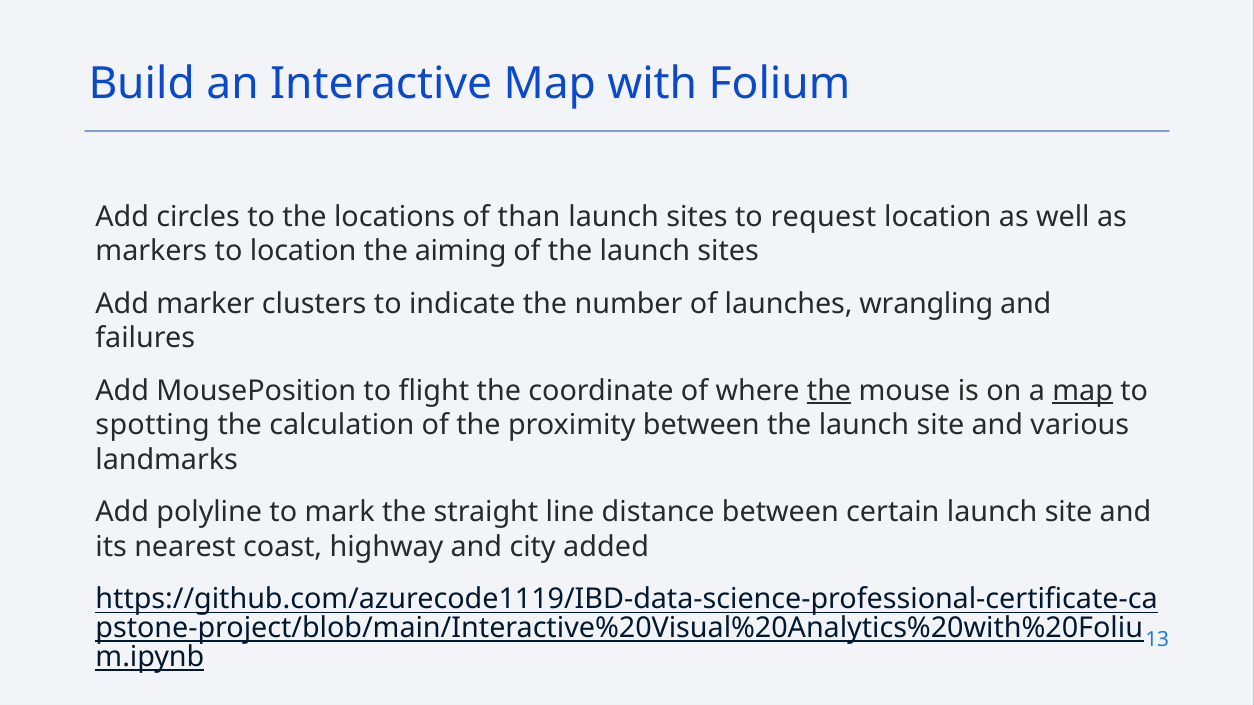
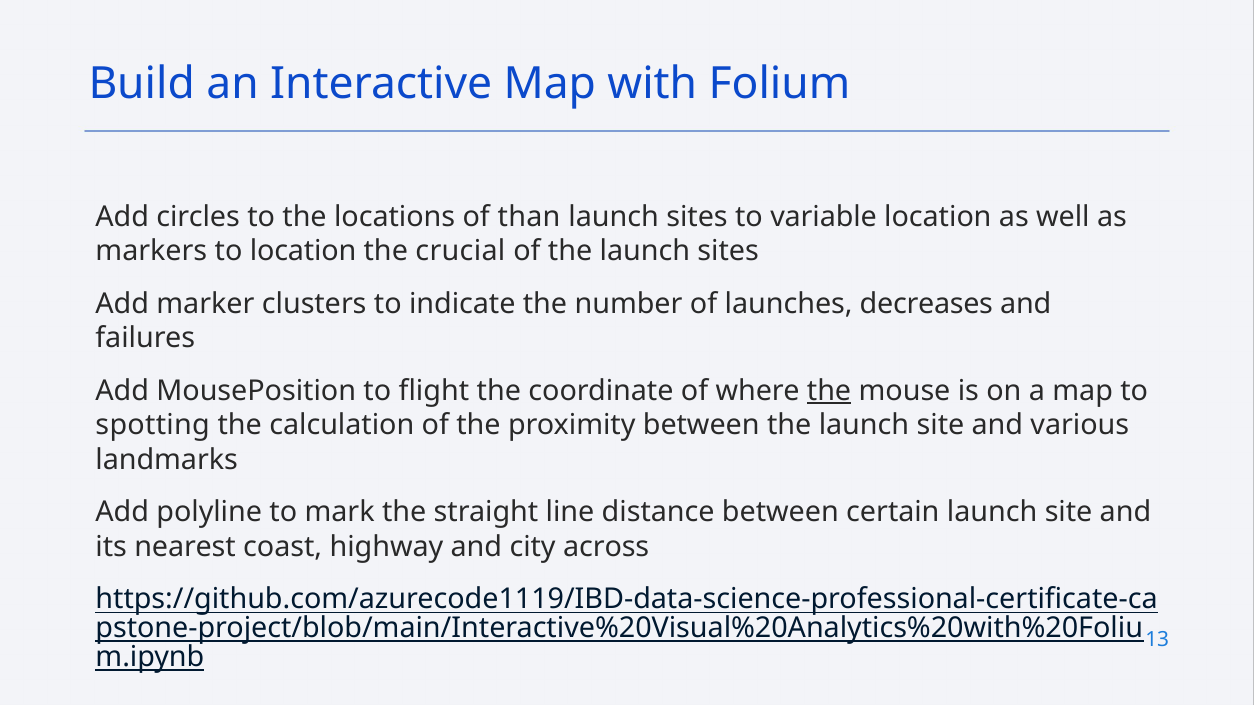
request: request -> variable (824, 217)
aiming: aiming -> crucial (460, 251)
wrangling: wrangling -> decreases (926, 304)
map underline: present -> none (1083, 391)
added: added -> across (606, 547)
